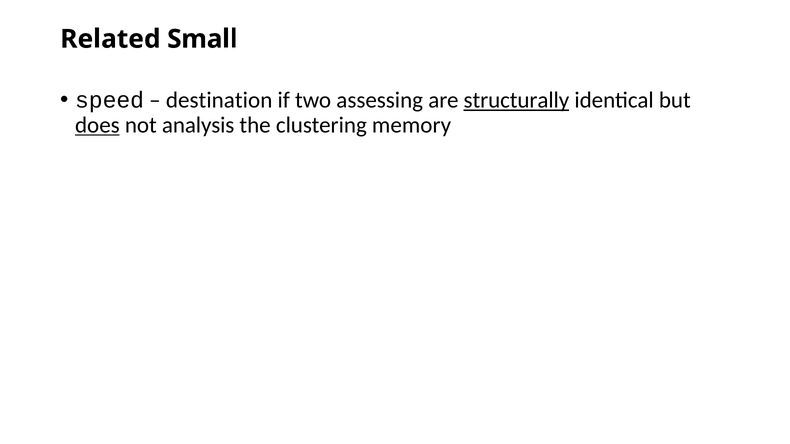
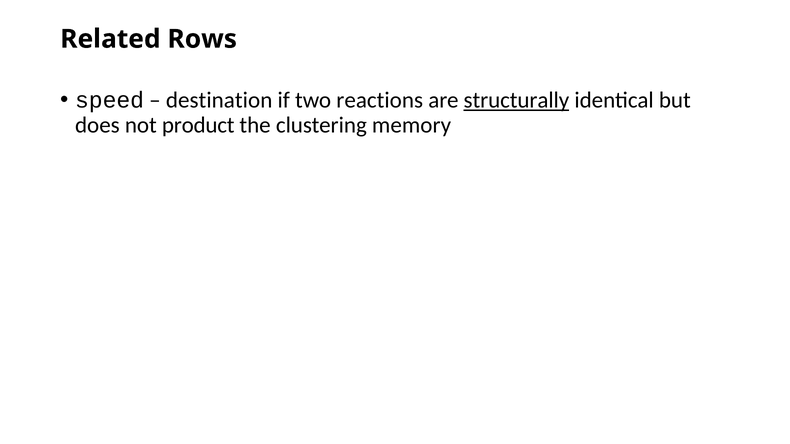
Small: Small -> Rows (202, 39)
assessing: assessing -> reactions (380, 100)
does underline: present -> none (97, 125)
analysis: analysis -> product (198, 125)
